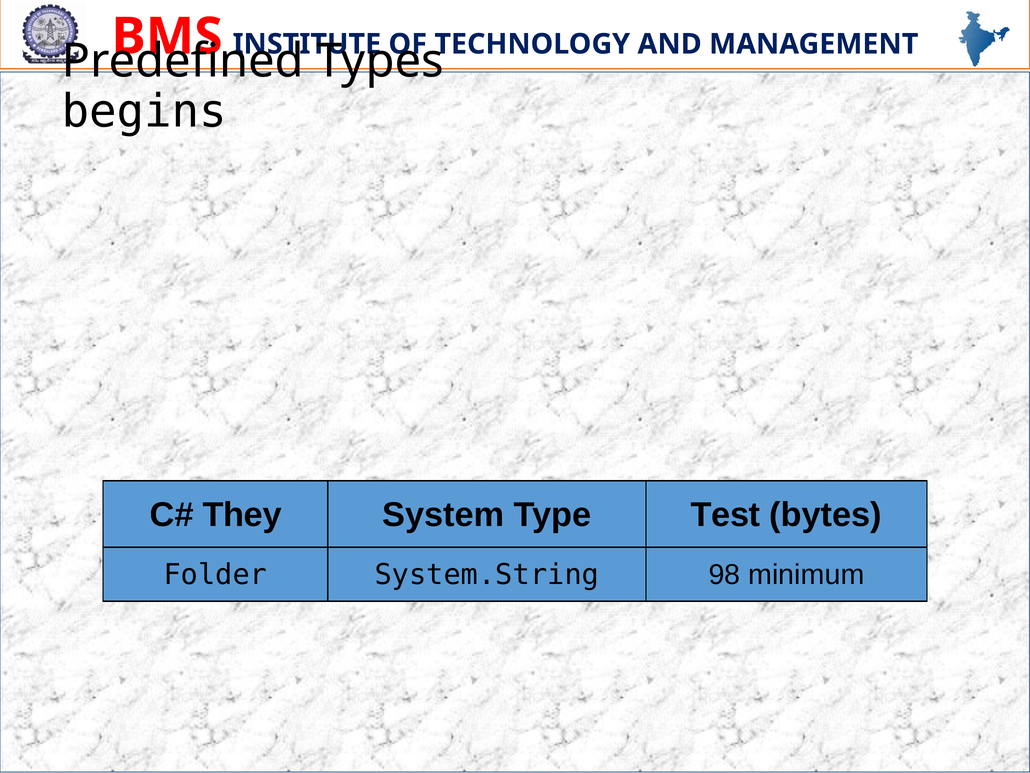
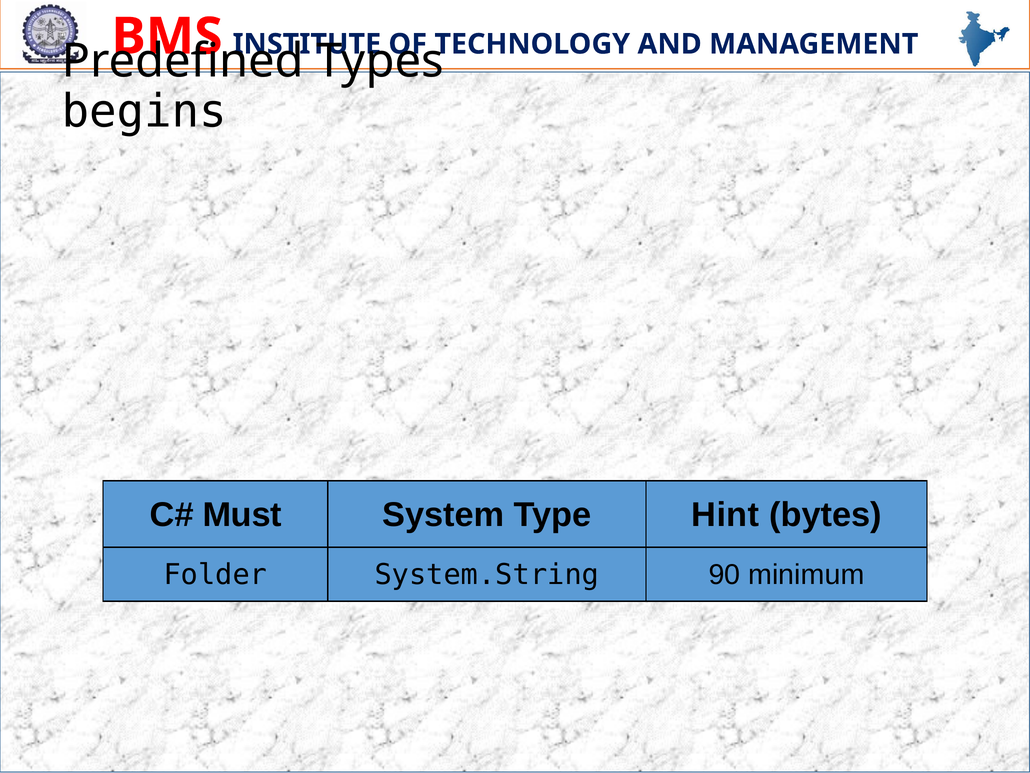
They: They -> Must (242, 514)
Test: Test -> Hint (725, 514)
98: 98 -> 90 (724, 574)
